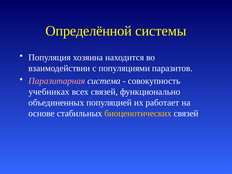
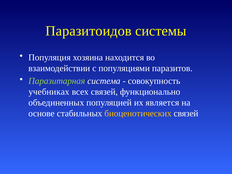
Определённой: Определённой -> Паразитоидов (89, 31)
Паразитарная colour: pink -> light green (57, 81)
работает: работает -> является (162, 103)
